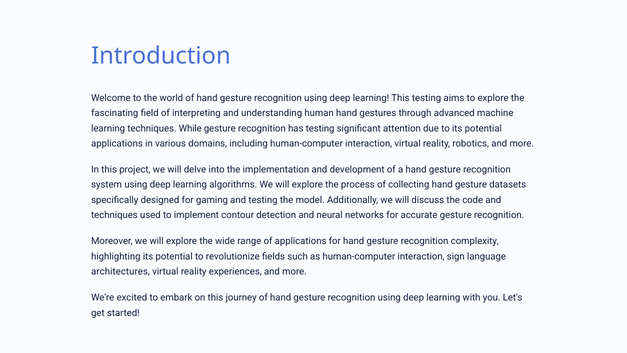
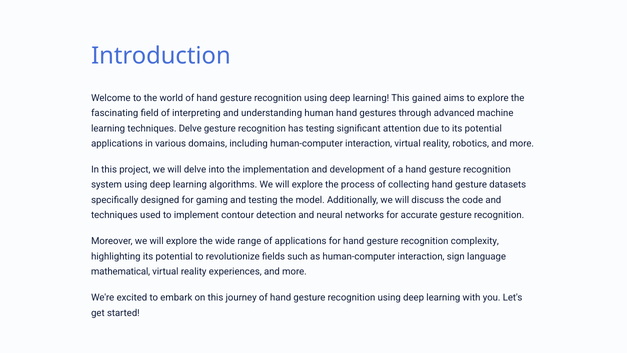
This testing: testing -> gained (427, 98)
techniques While: While -> Delve (190, 128)
architectures: architectures -> mathematical (121, 271)
